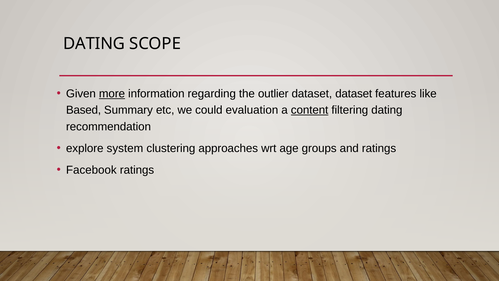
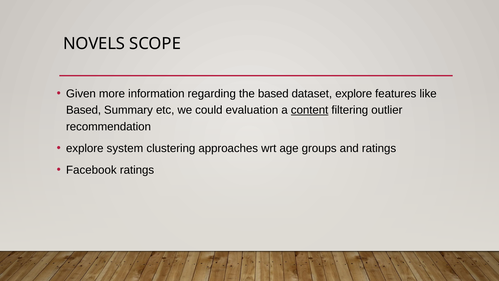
DATING: DATING -> NOVELS (94, 44)
more underline: present -> none (112, 94)
the outlier: outlier -> based (273, 94)
dataset dataset: dataset -> explore (354, 94)
filtering dating: dating -> outlier (387, 110)
